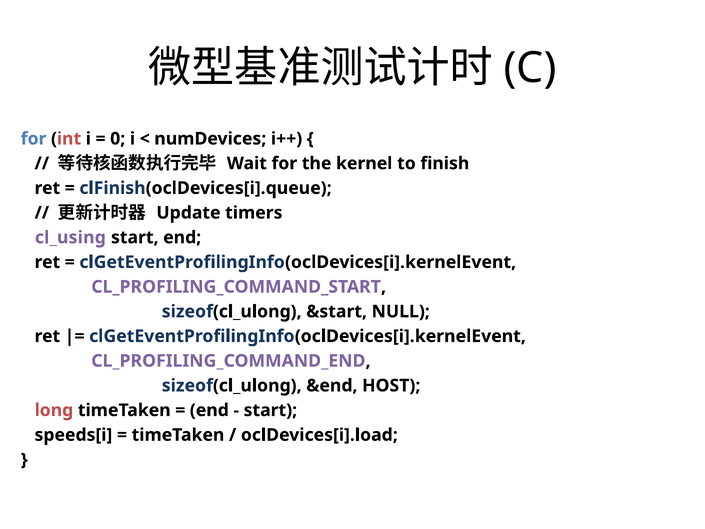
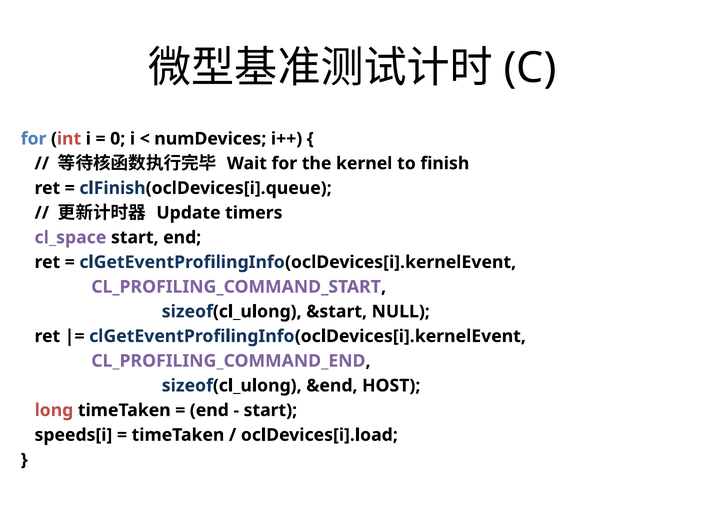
cl_using: cl_using -> cl_space (70, 237)
